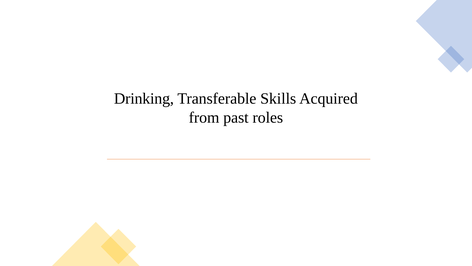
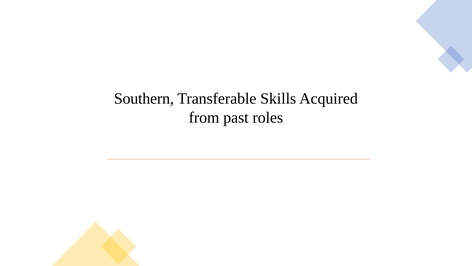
Drinking: Drinking -> Southern (144, 99)
